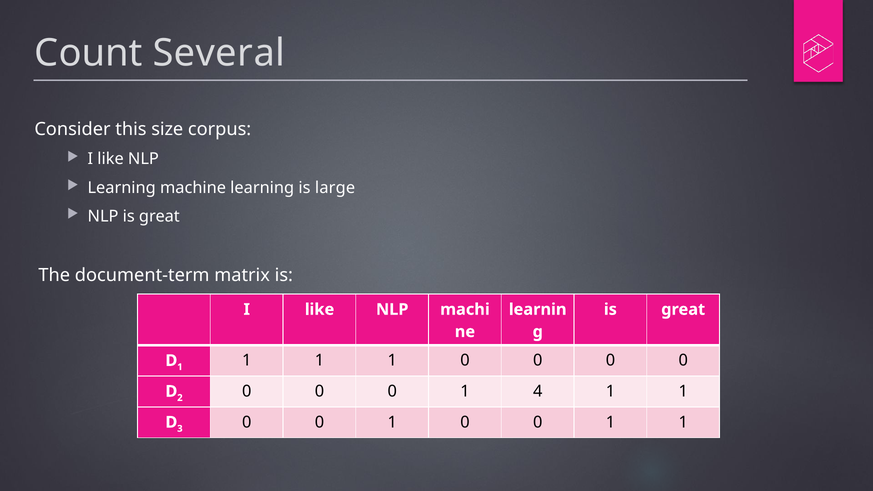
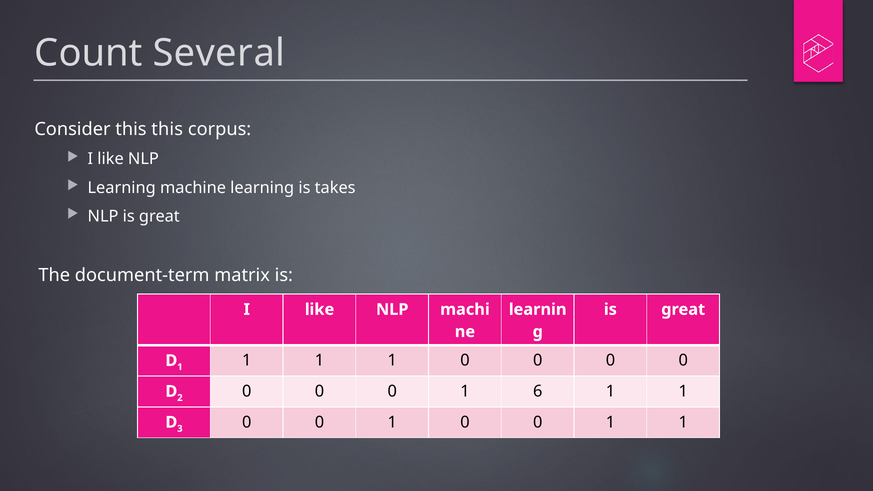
this size: size -> this (167, 129)
large: large -> takes (335, 188)
4: 4 -> 6 (538, 391)
